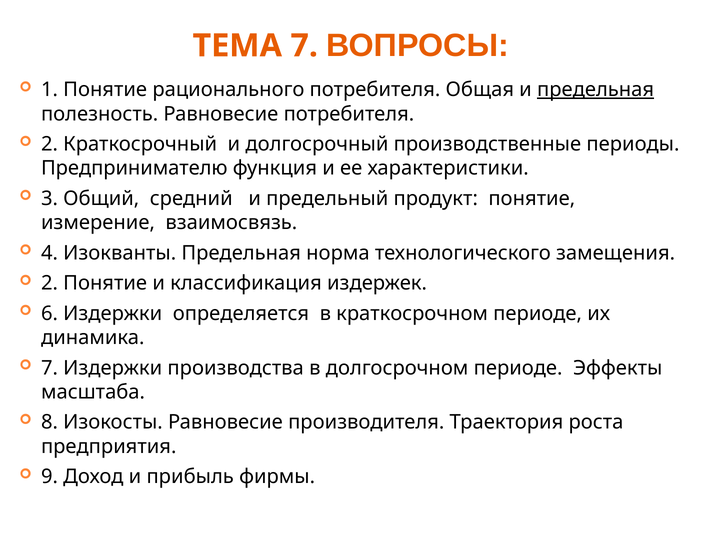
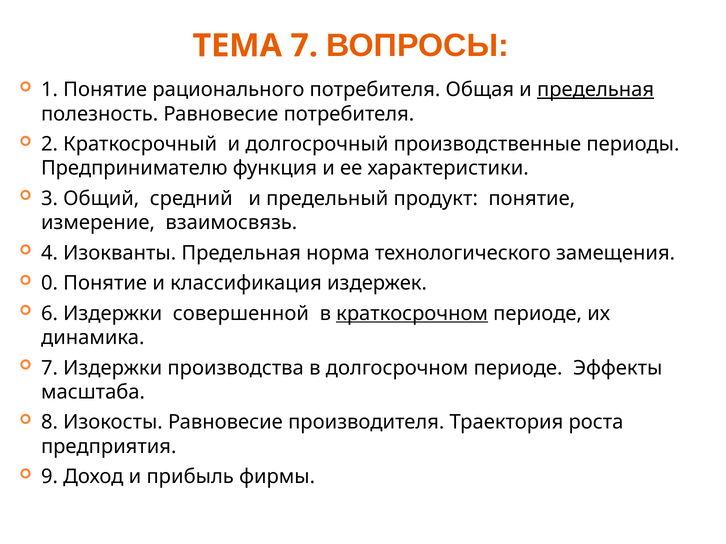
2: 2 -> 0 (49, 283)
определяется: определяется -> совершенной (241, 314)
краткосрочном underline: none -> present (412, 314)
